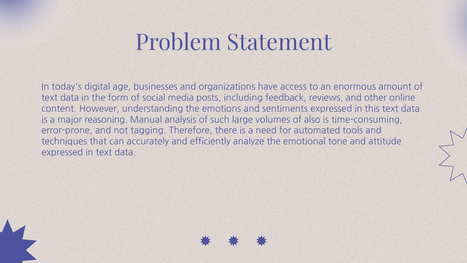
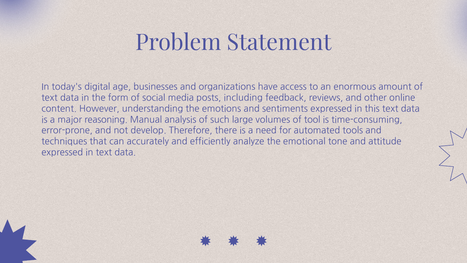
also: also -> tool (312, 120)
tagging: tagging -> develop (148, 131)
